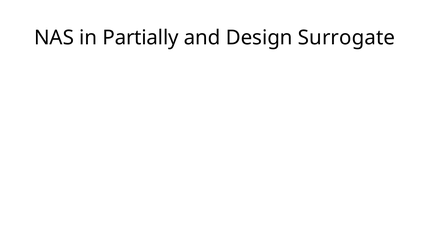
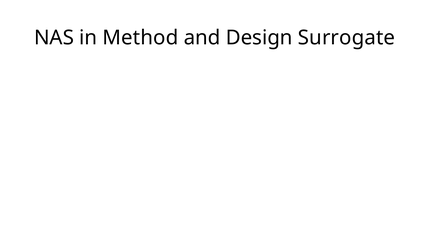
Partially: Partially -> Method (140, 38)
